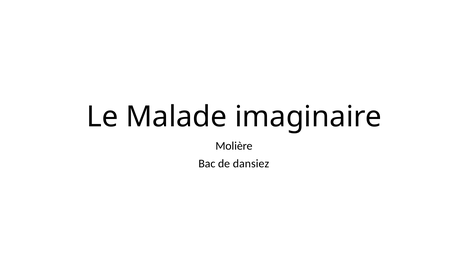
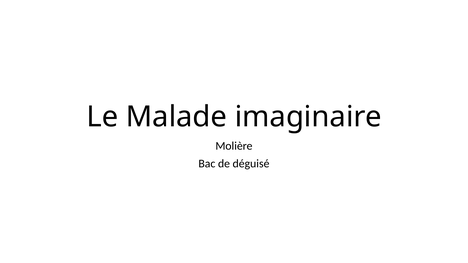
dansiez: dansiez -> déguisé (251, 164)
